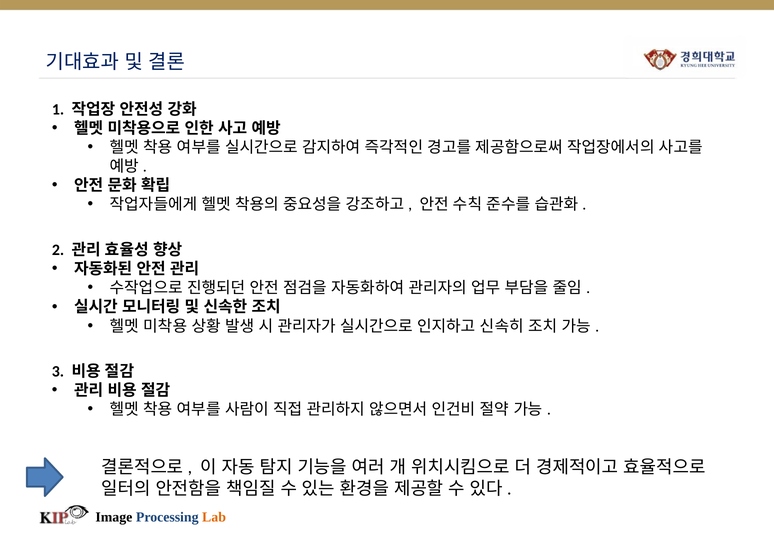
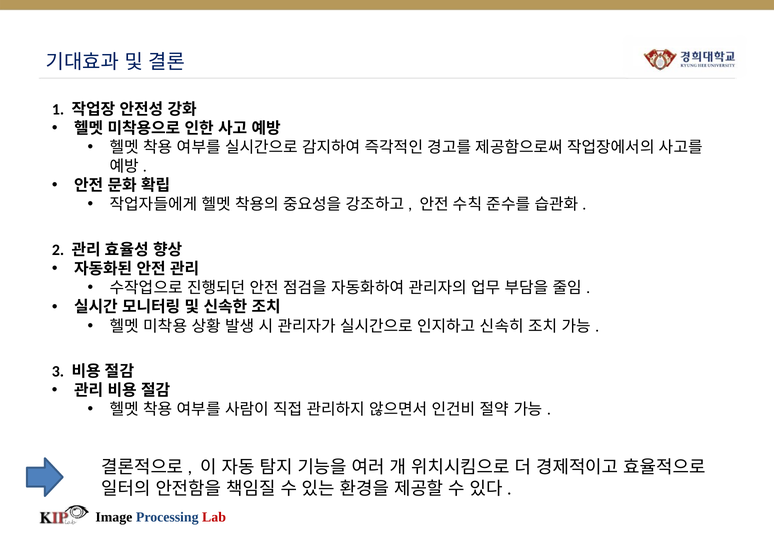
Lab colour: orange -> red (214, 517)
